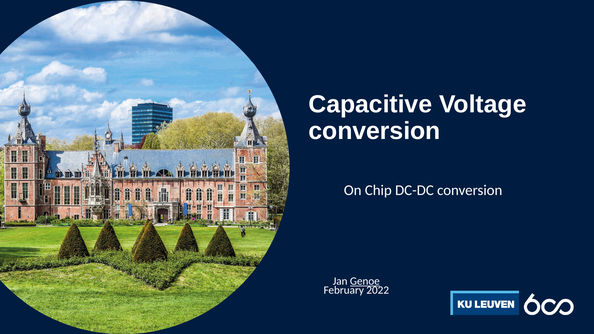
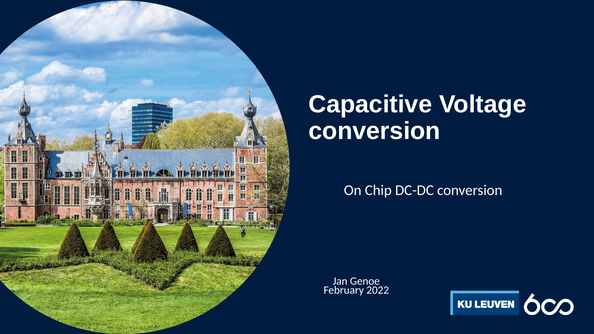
Genoe underline: present -> none (365, 281)
